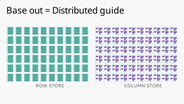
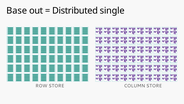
guide: guide -> single (112, 11)
